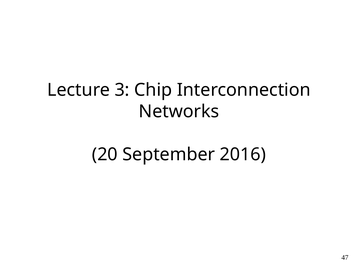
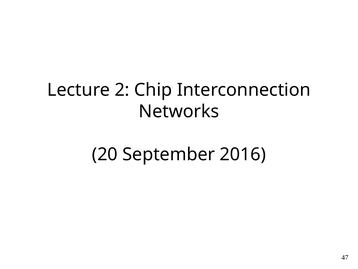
3: 3 -> 2 (122, 90)
